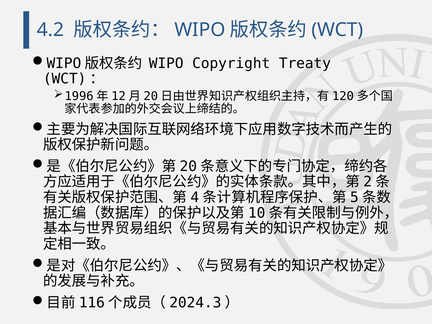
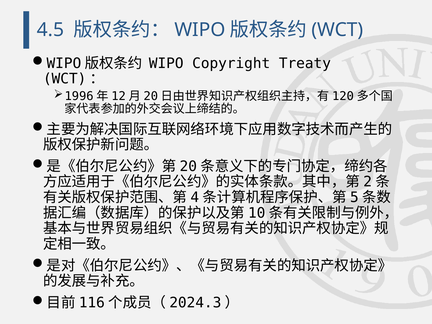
4.2: 4.2 -> 4.5 (50, 30)
